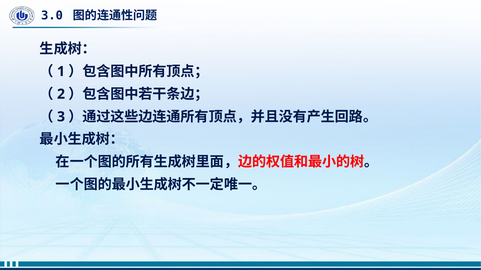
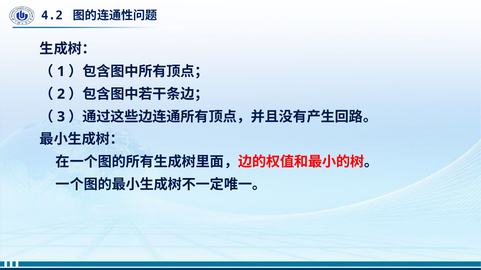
3.0: 3.0 -> 4.2 (52, 15)
